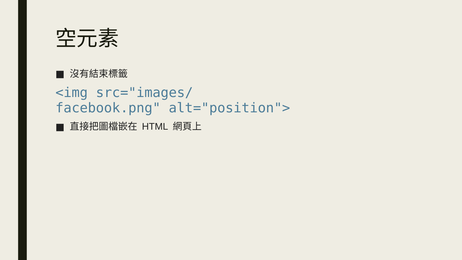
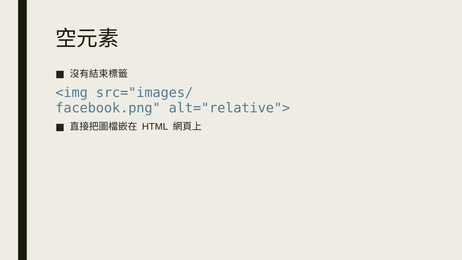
alt="position">: alt="position"> -> alt="relative"> (229, 108)
